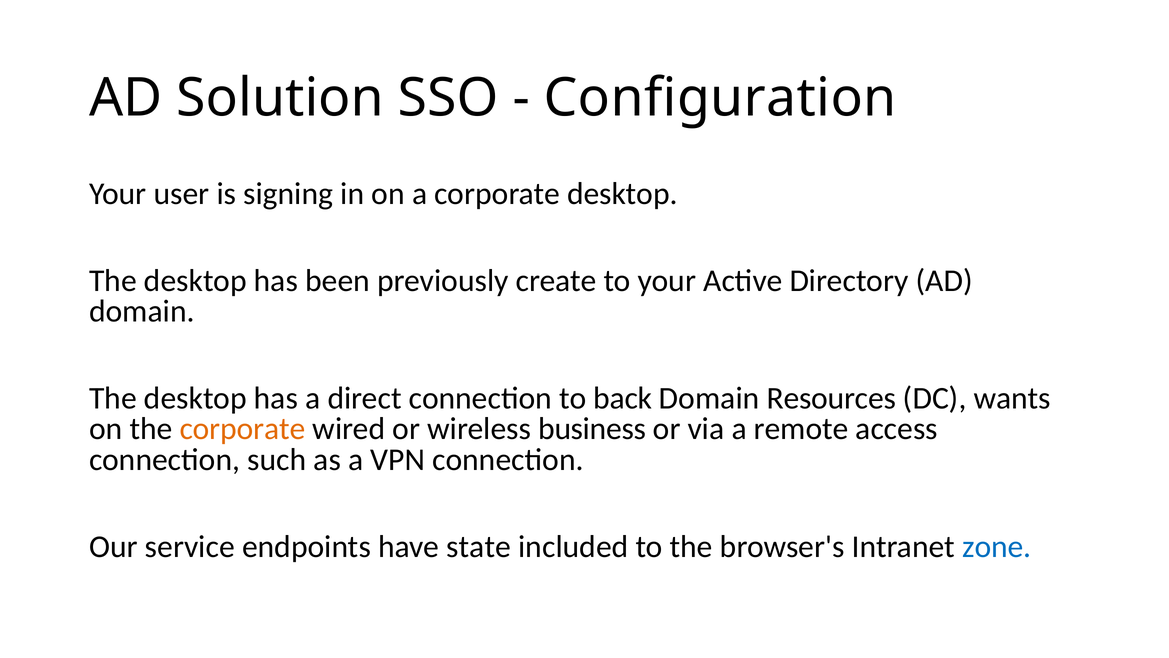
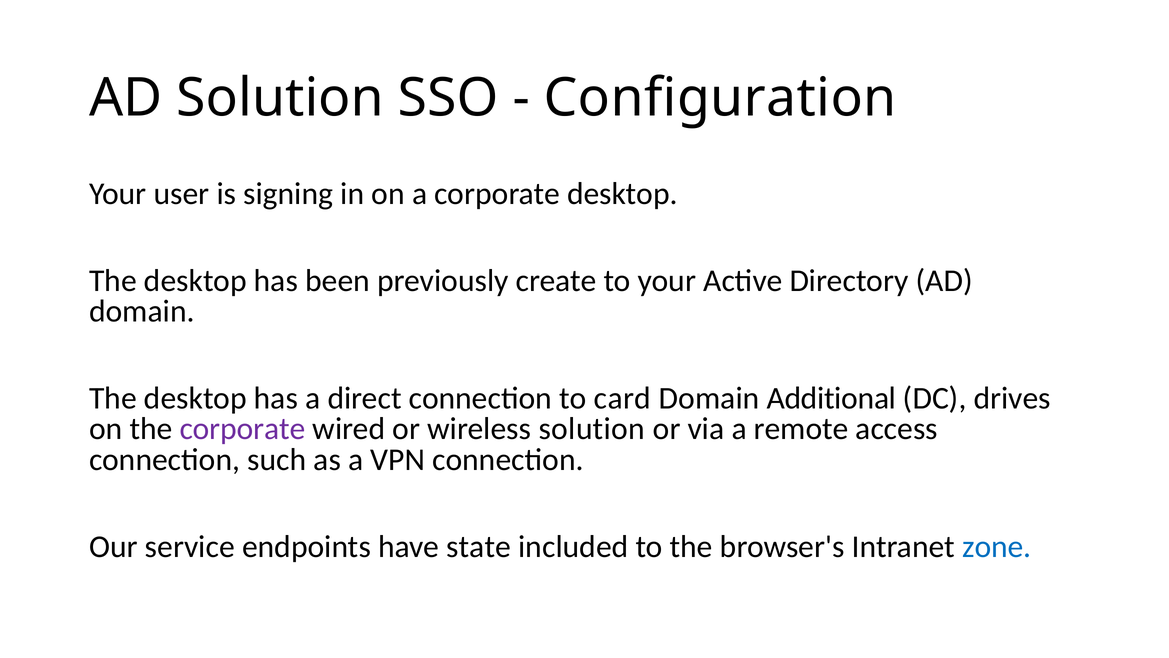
back: back -> card (622, 398)
Resources: Resources -> Additional (831, 398)
wants: wants -> drives (1012, 398)
corporate colour: orange -> purple (243, 429)
wireless business: business -> solution (592, 429)
